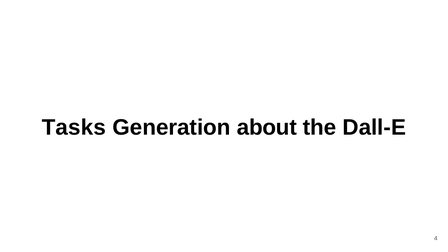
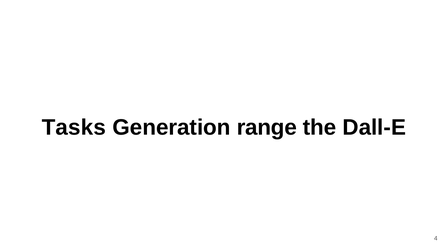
about: about -> range (267, 128)
